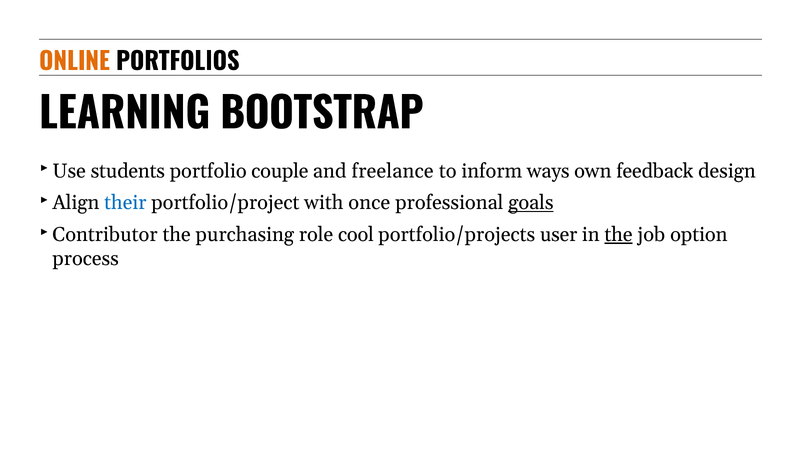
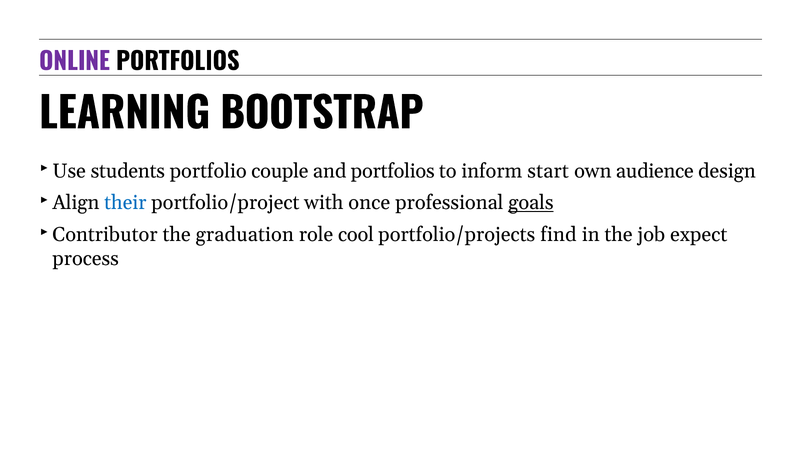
ONLINE colour: orange -> purple (74, 62)
and freelance: freelance -> portfolios (393, 171)
ways: ways -> start (548, 171)
feedback: feedback -> audience (655, 171)
purchasing: purchasing -> graduation (245, 234)
user: user -> find (558, 234)
the underline: present -> none (619, 234)
option: option -> expect (699, 234)
